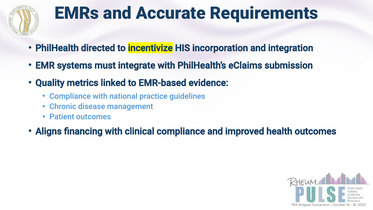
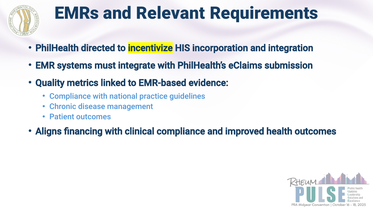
Accurate: Accurate -> Relevant (171, 13)
